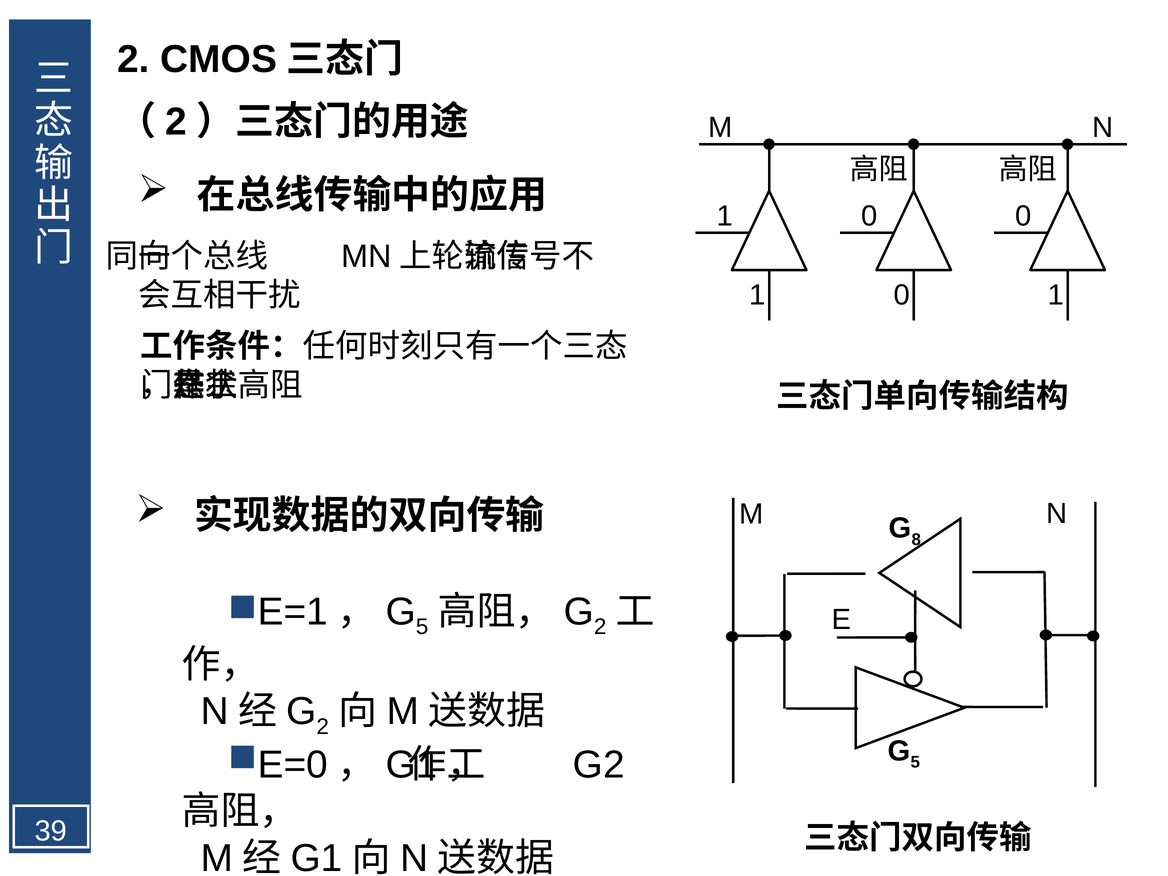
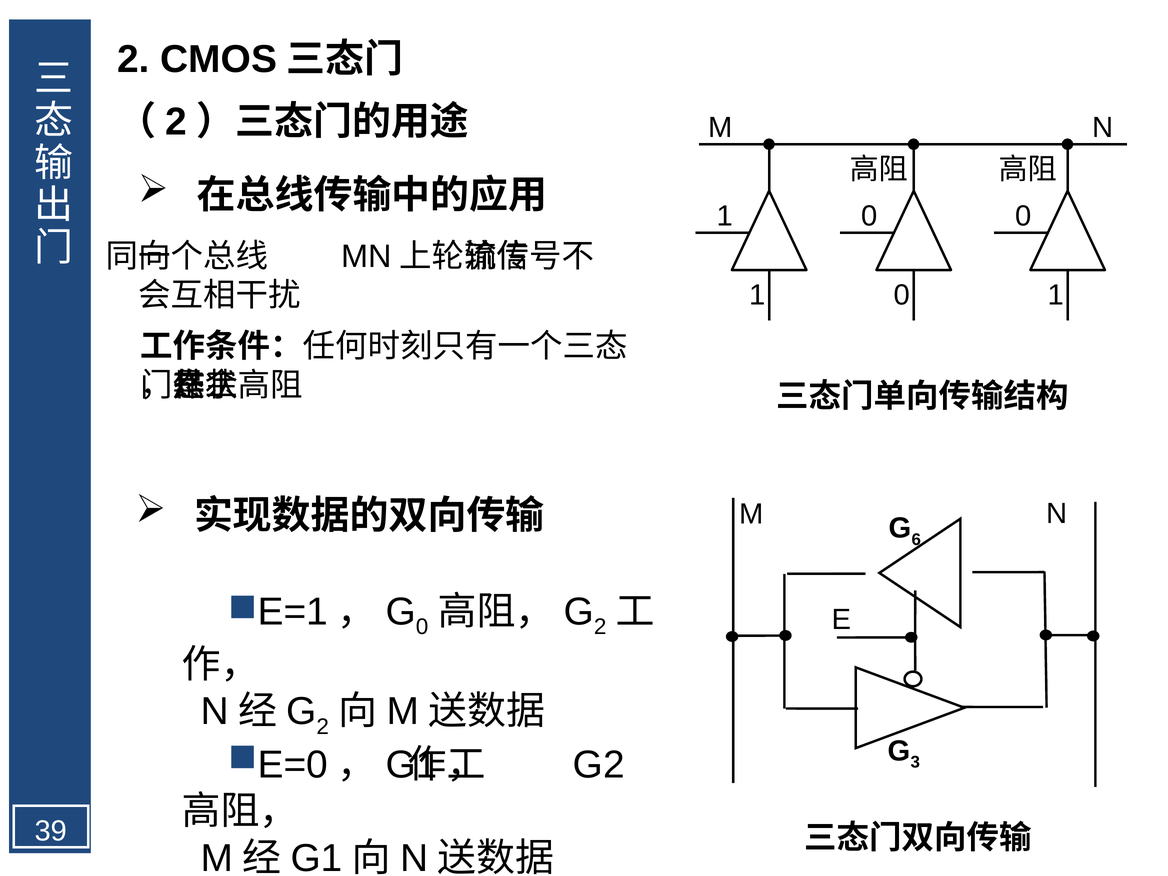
8: 8 -> 6 (916, 540)
5: 5 -> 0 (422, 627)
5: 5 -> 3 (915, 762)
